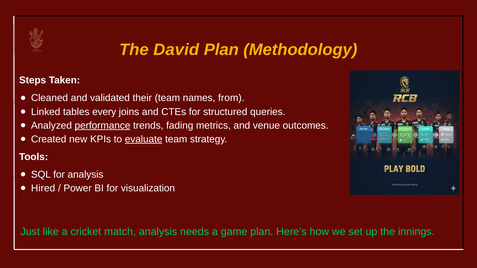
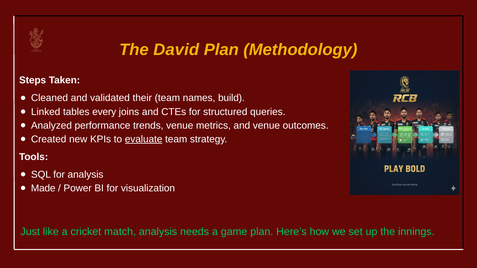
from: from -> build (231, 98)
performance underline: present -> none (102, 126)
trends fading: fading -> venue (180, 126)
Hired: Hired -> Made (43, 188)
